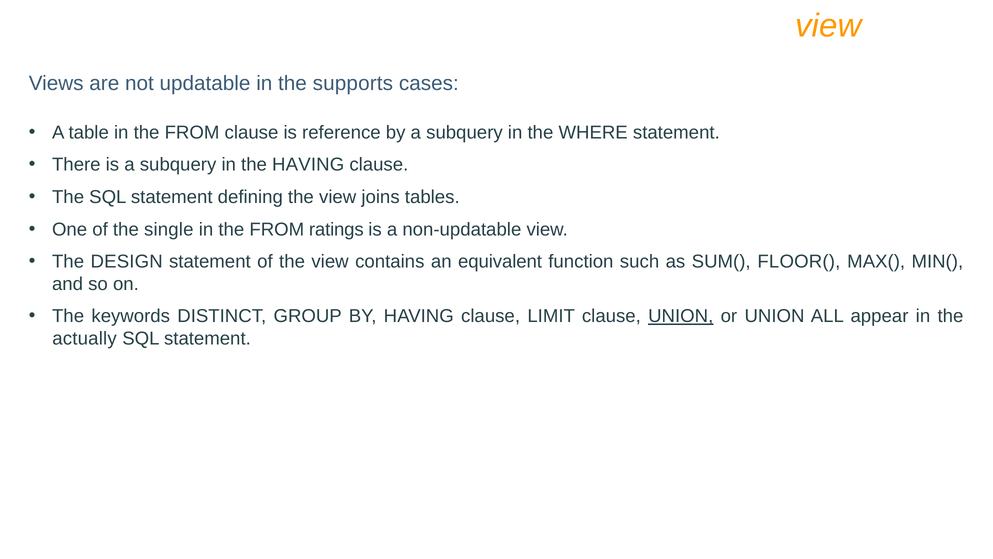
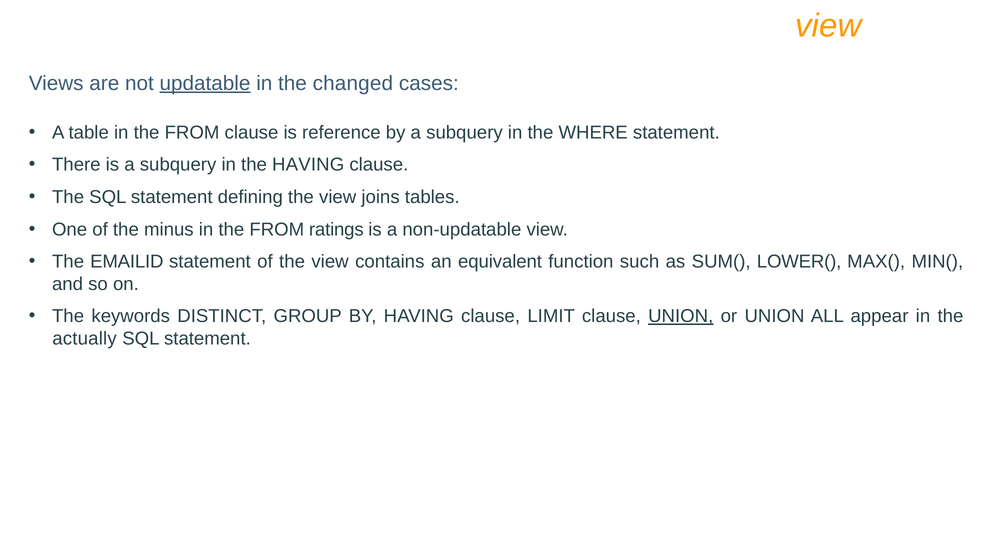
updatable underline: none -> present (205, 83)
supports: supports -> changed (353, 83)
single: single -> minus (169, 229)
DESIGN: DESIGN -> EMAILID (127, 261)
FLOOR(: FLOOR( -> LOWER( (799, 261)
